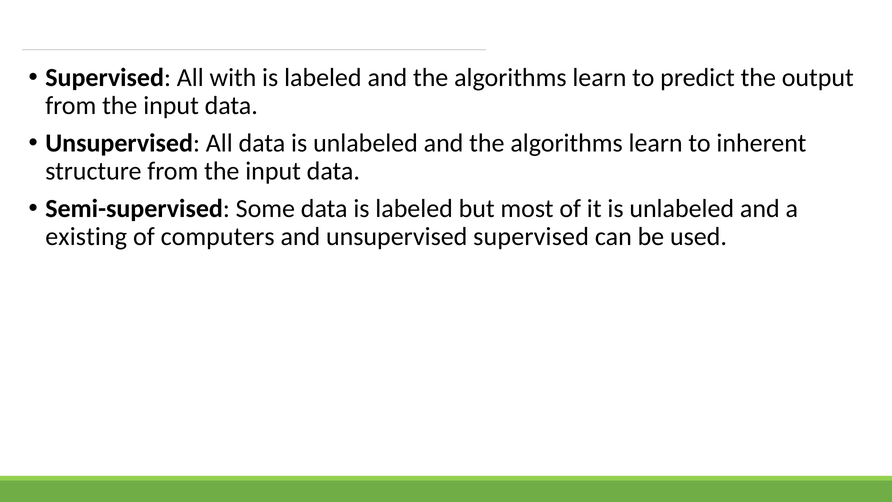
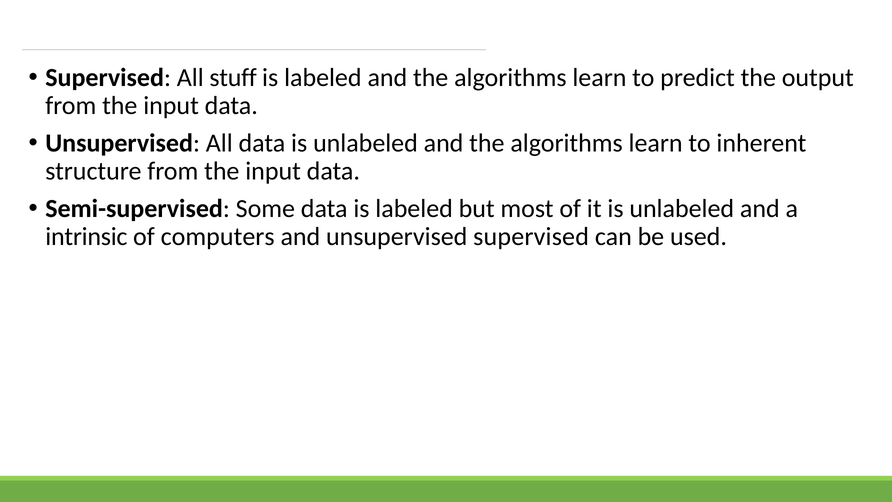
with: with -> stuff (233, 78)
existing: existing -> intrinsic (86, 237)
